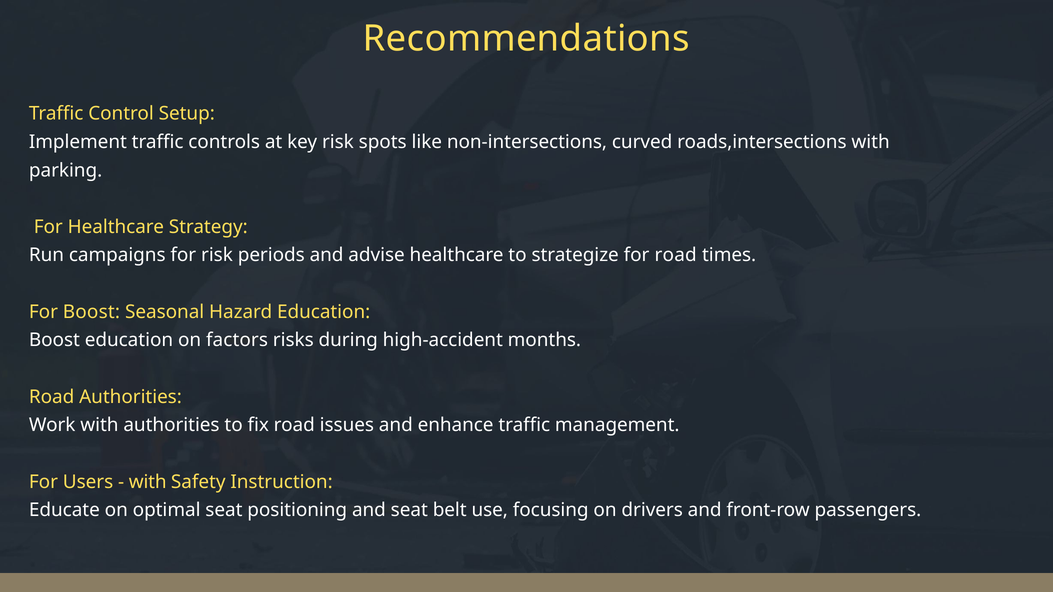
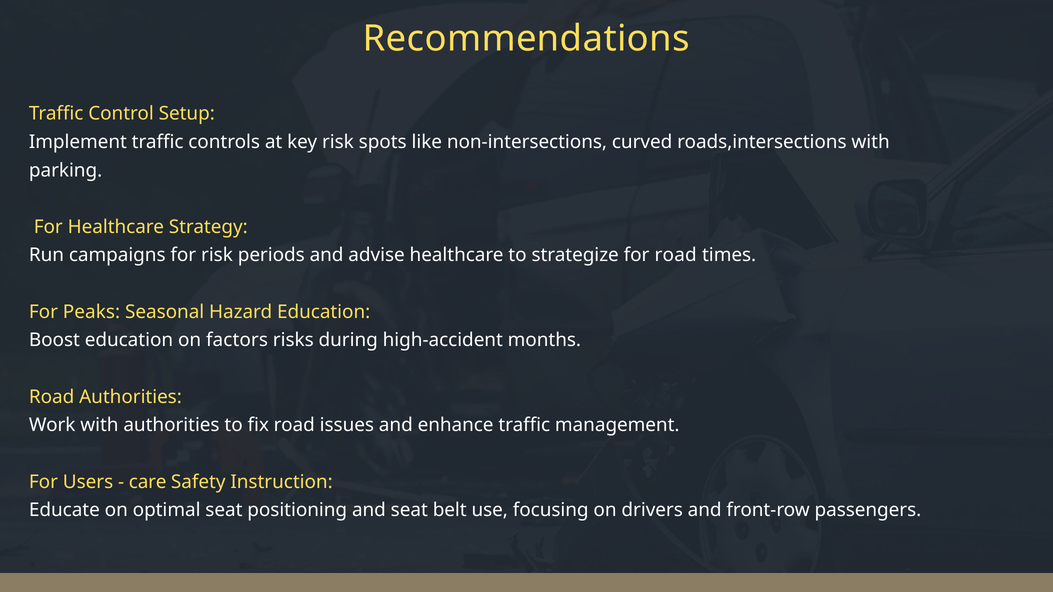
For Boost: Boost -> Peaks (91, 312)
with: with -> care (148, 482)
